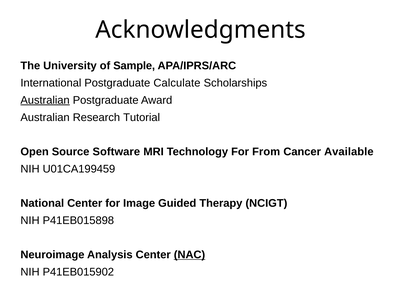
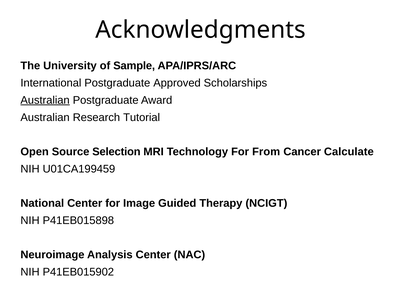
Calculate: Calculate -> Approved (177, 83)
Software: Software -> Selection (116, 151)
Available: Available -> Calculate (349, 151)
NAC underline: present -> none (189, 254)
